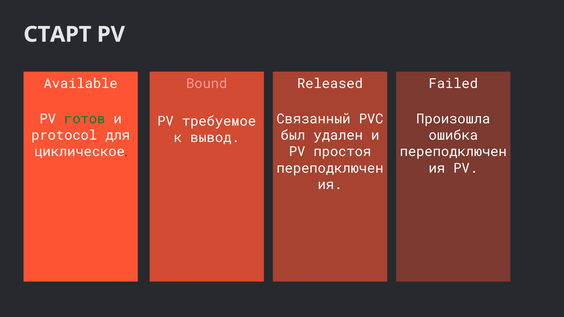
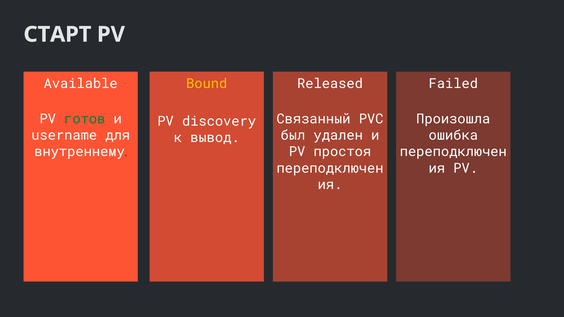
Bound colour: pink -> yellow (207, 84)
требуемое: требуемое -> discovery (219, 121)
protocol: protocol -> username (64, 135)
циклическое: циклическое -> внутреннему (80, 152)
